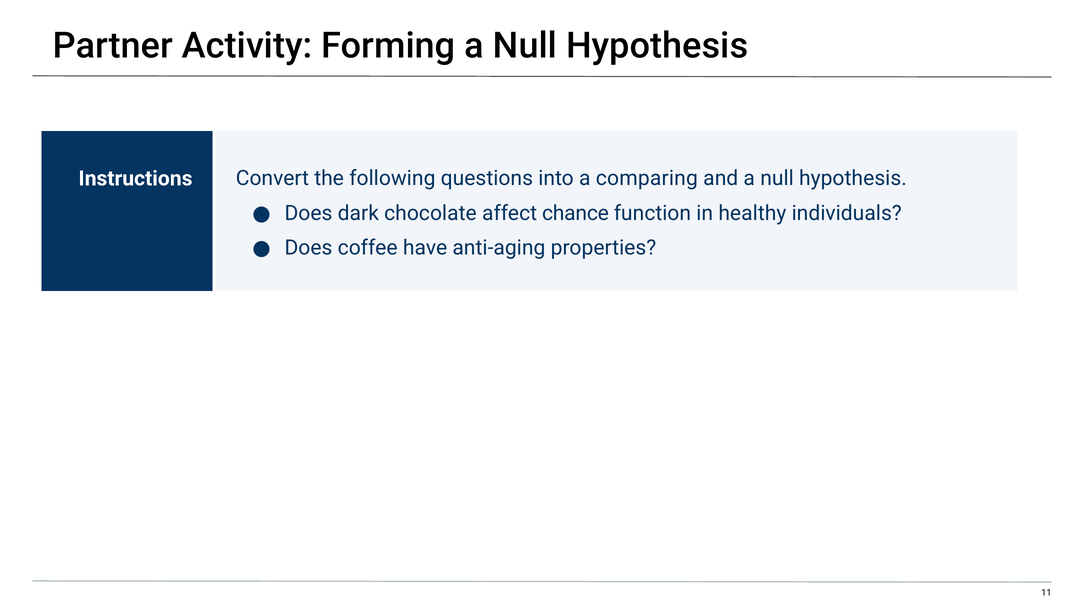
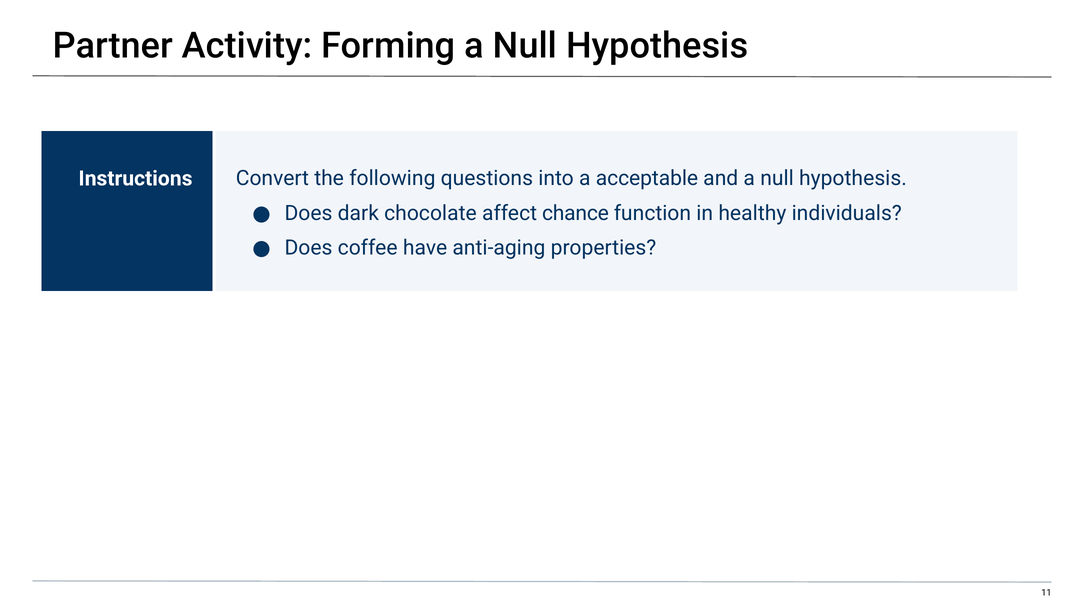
comparing: comparing -> acceptable (647, 179)
